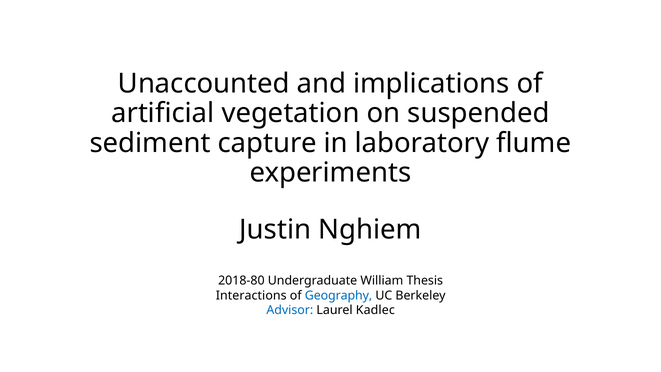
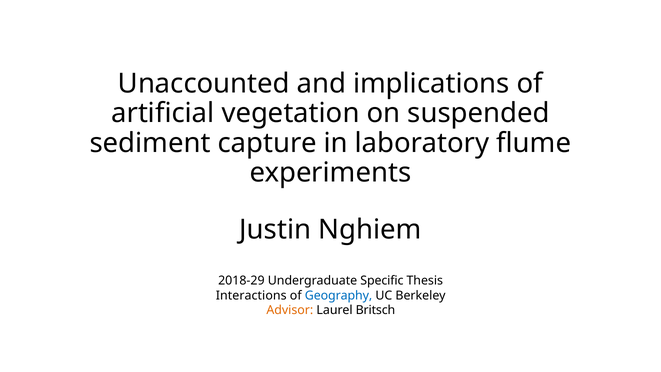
2018-80: 2018-80 -> 2018-29 (241, 280)
William: William -> Specific (382, 280)
Advisor colour: blue -> orange (290, 310)
Kadlec: Kadlec -> Britsch (375, 310)
